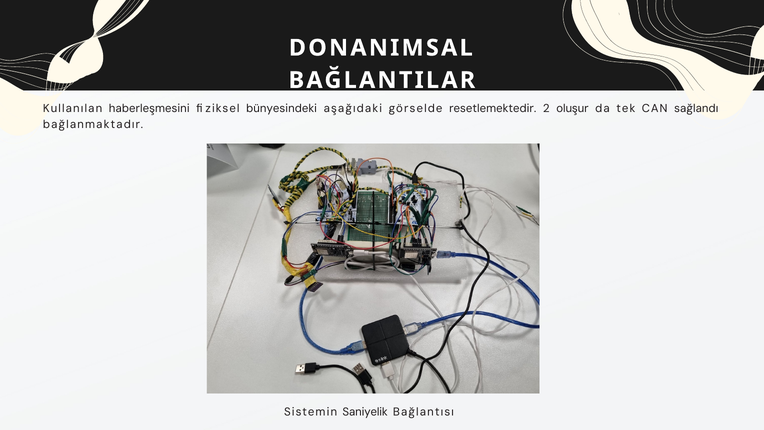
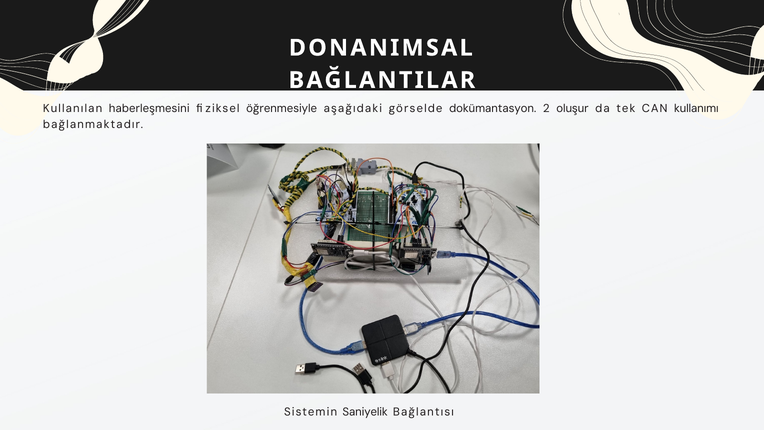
bünyesindeki: bünyesindeki -> öğrenmesiyle (282, 109)
resetlemektedir: resetlemektedir -> dokümantasyon (493, 109)
sağlandı: sağlandı -> kullanımı (696, 109)
